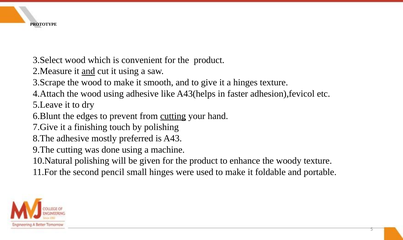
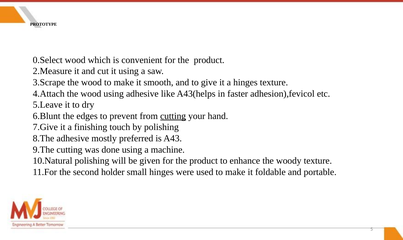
3.Select: 3.Select -> 0.Select (48, 60)
and underline: present -> none (88, 71)
pencil: pencil -> holder (113, 172)
